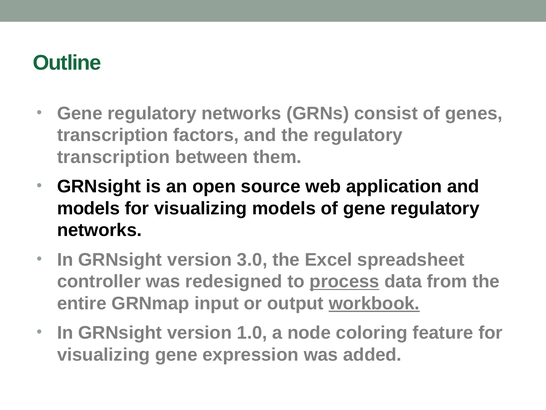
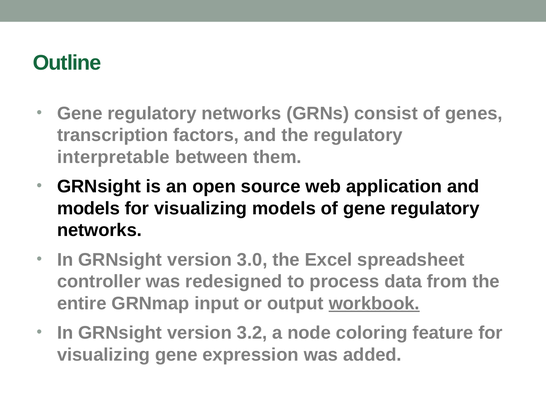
transcription: transcription -> interpretable (114, 157)
process underline: present -> none (345, 281)
1.0: 1.0 -> 3.2 (252, 333)
